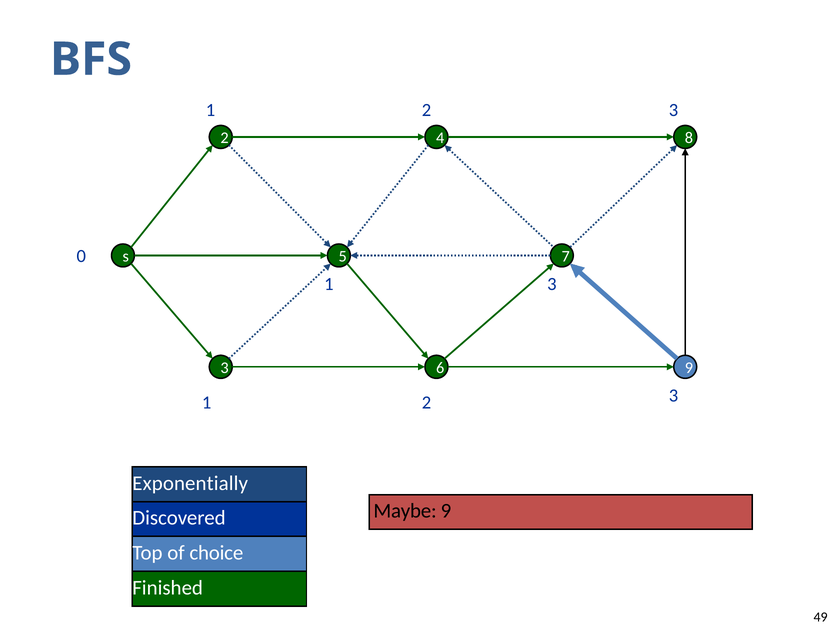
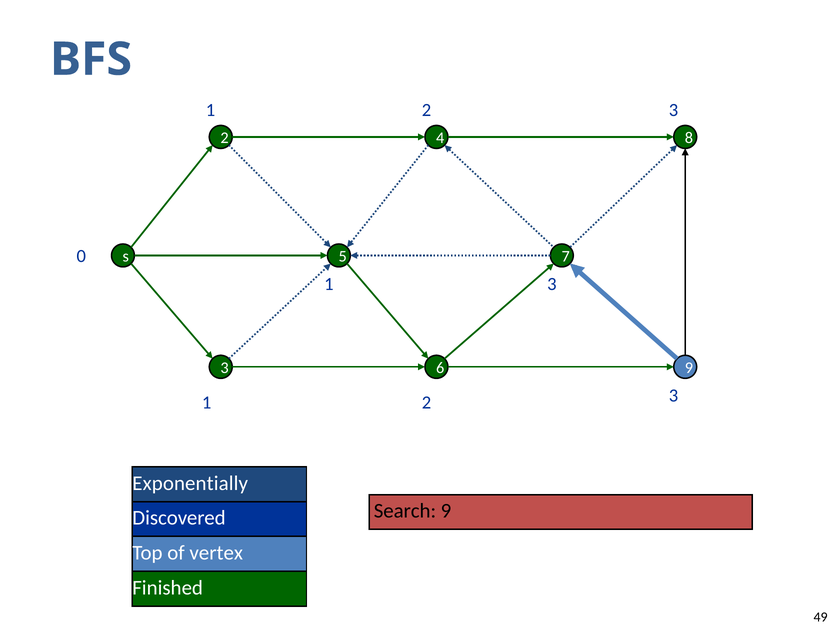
Maybe: Maybe -> Search (405, 511)
choice: choice -> vertex (216, 553)
